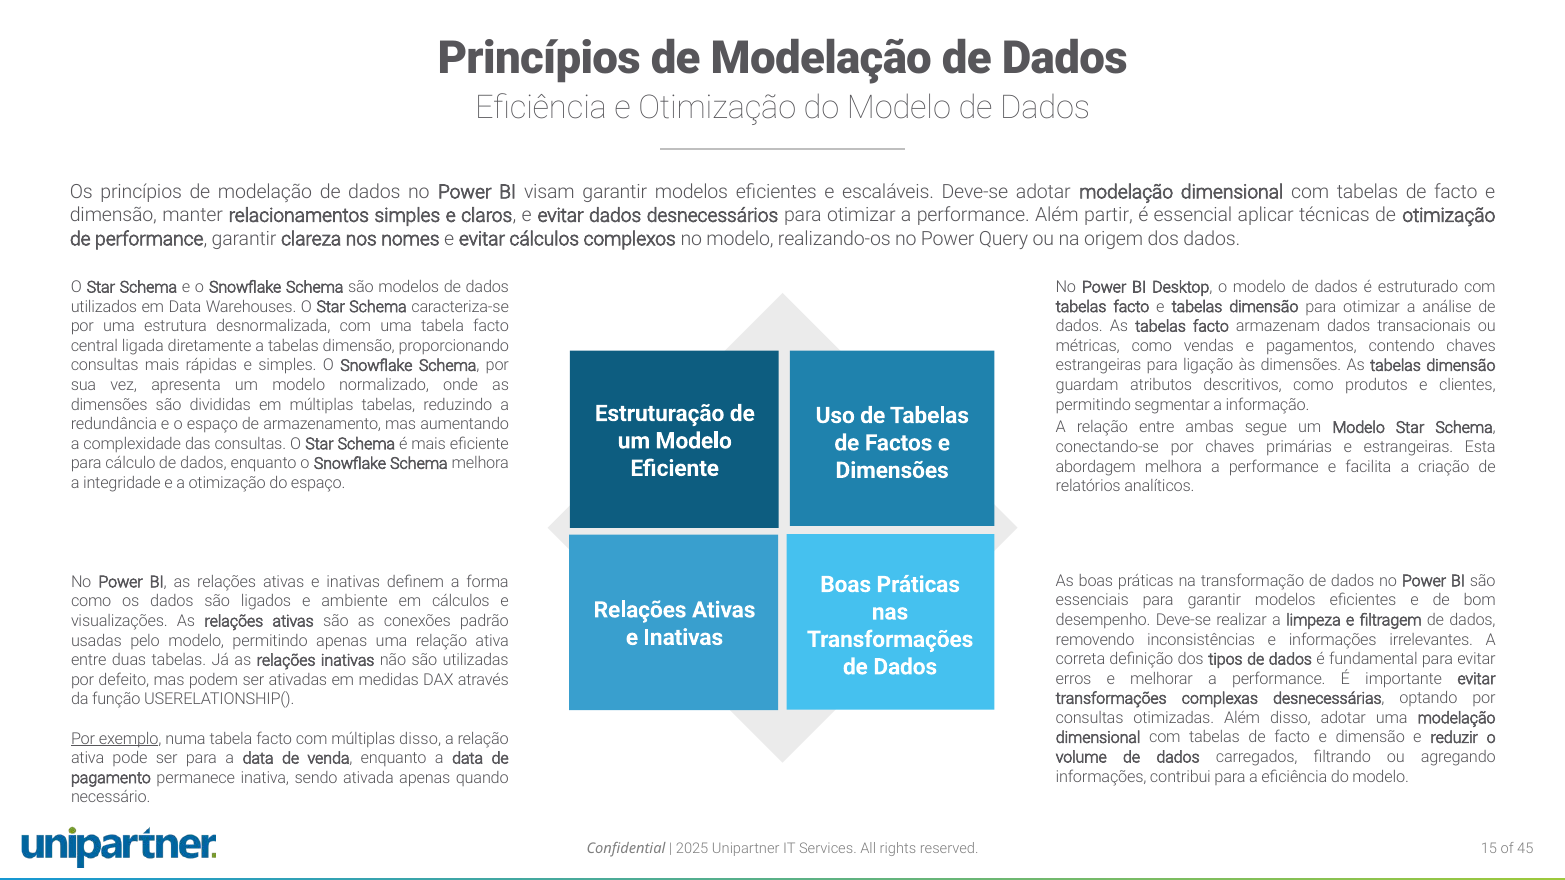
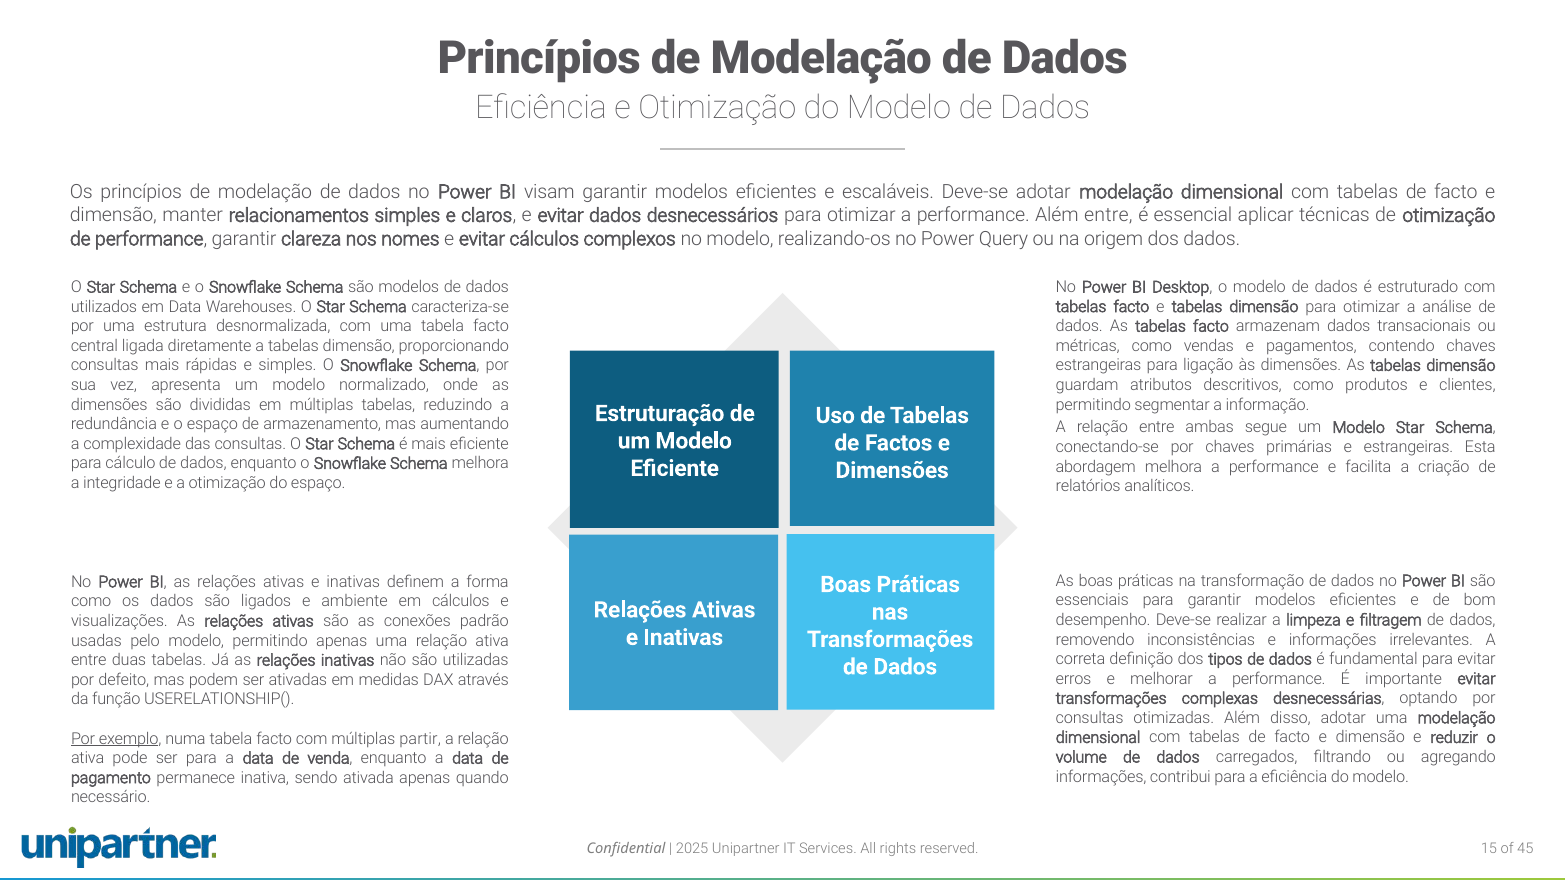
Além partir: partir -> entre (1108, 215)
múltiplas disso: disso -> partir (420, 739)
